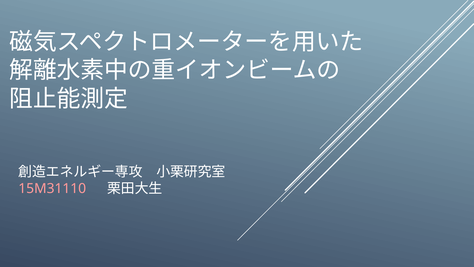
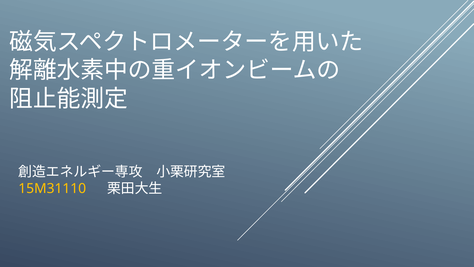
15M31110 colour: pink -> yellow (52, 188)
